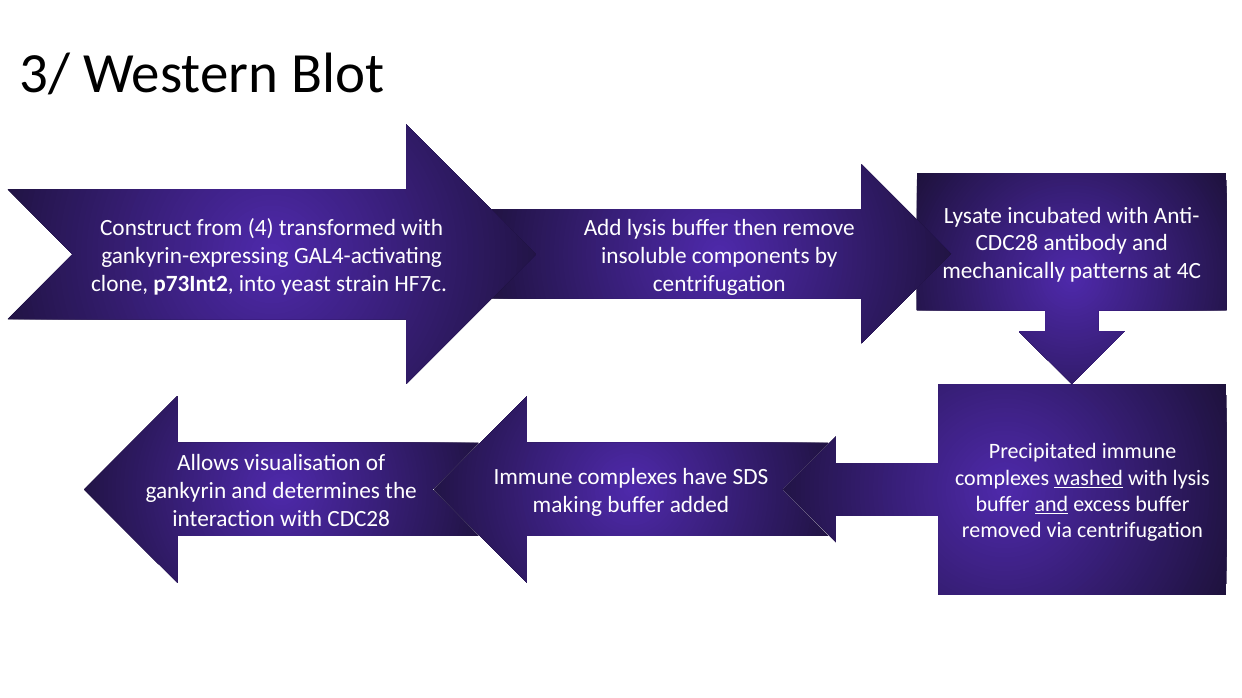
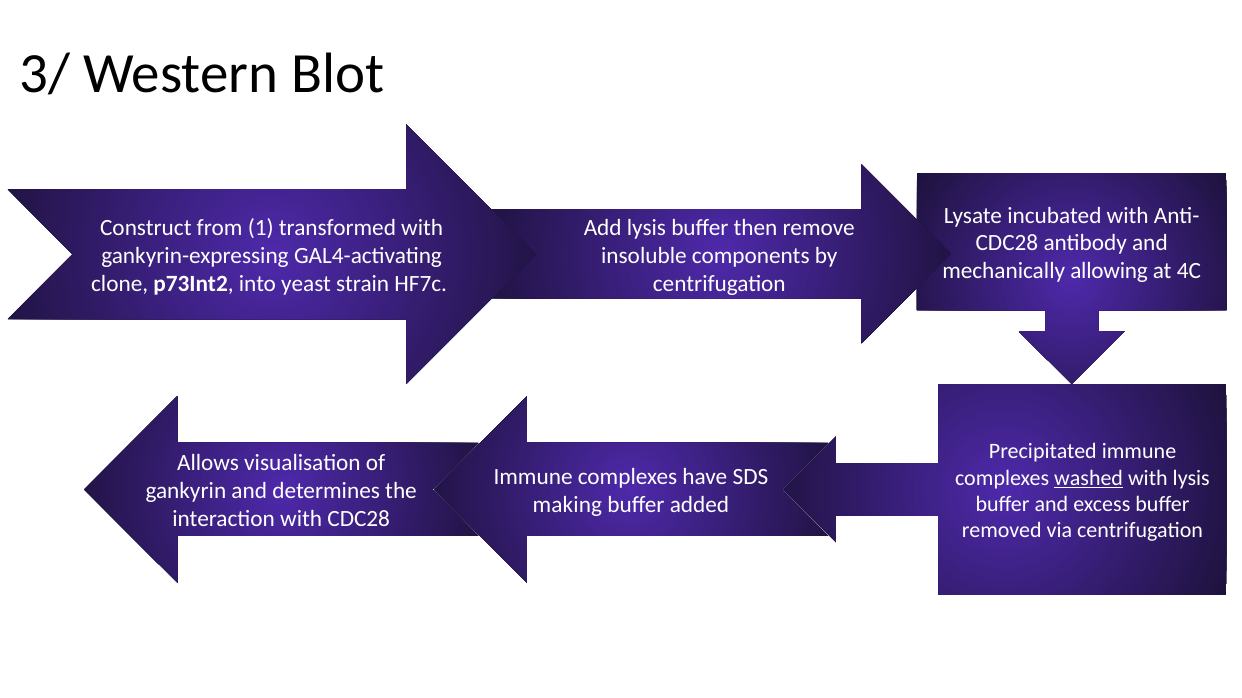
4: 4 -> 1 (261, 228)
patterns: patterns -> allowing (1109, 271)
and underline: present -> none (1051, 505)
